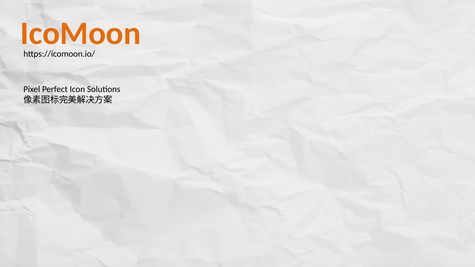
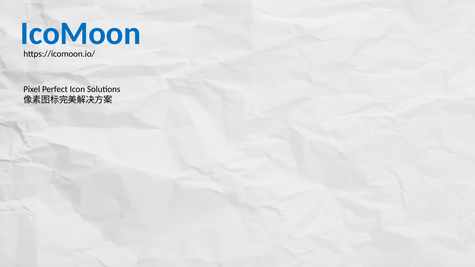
IcoMoon colour: orange -> blue (80, 33)
